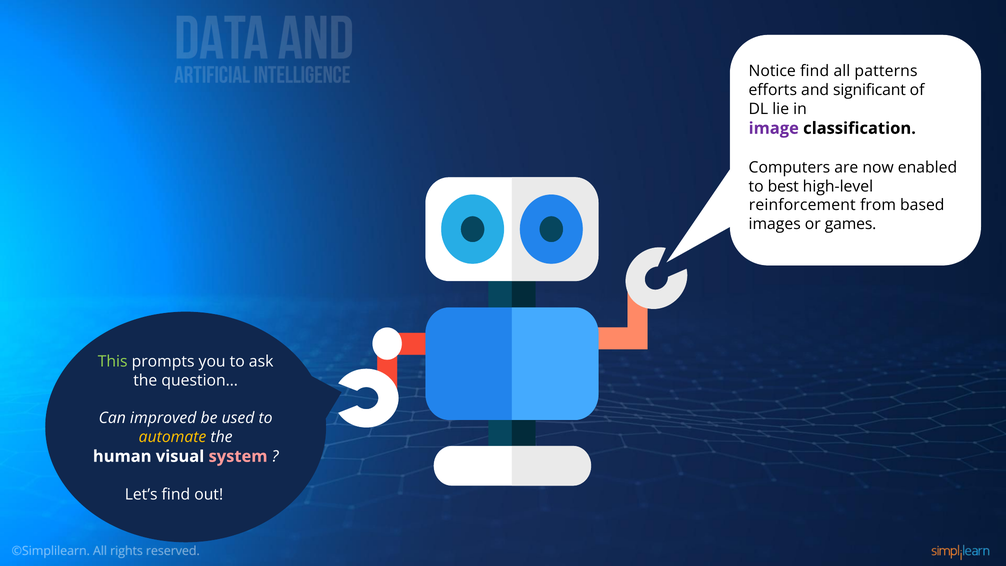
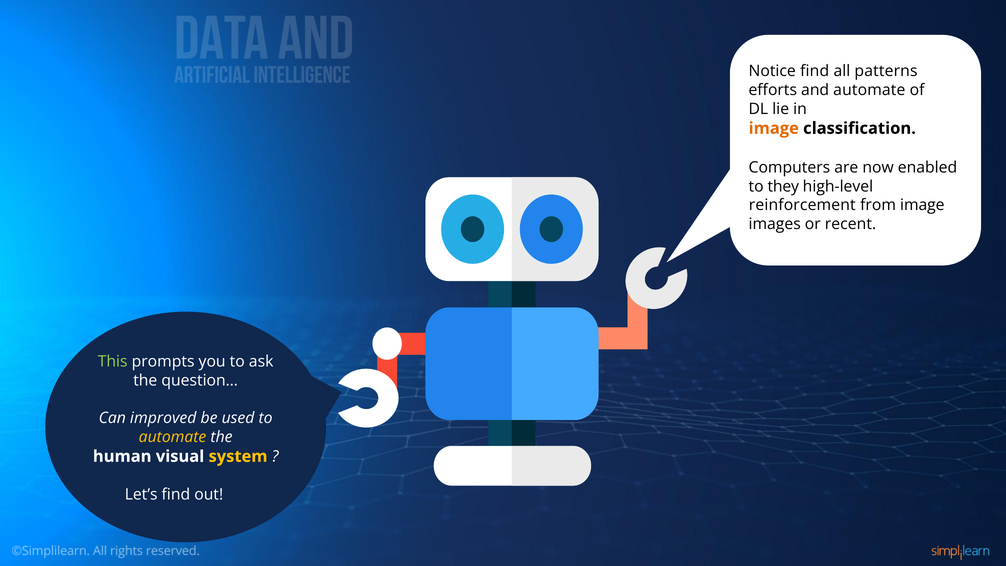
and significant: significant -> automate (869, 90)
image colour: purple -> orange (774, 128)
best: best -> they (783, 186)
from based: based -> image (922, 205)
games: games -> recent (851, 224)
system colour: pink -> yellow (238, 456)
